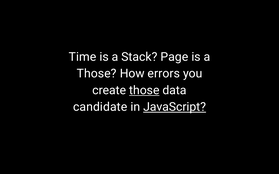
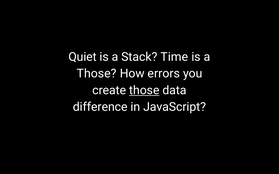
Time: Time -> Quiet (83, 57)
Page: Page -> Time (174, 57)
candidate: candidate -> difference (100, 107)
JavaScript underline: present -> none (175, 107)
